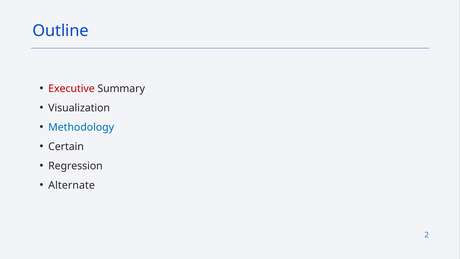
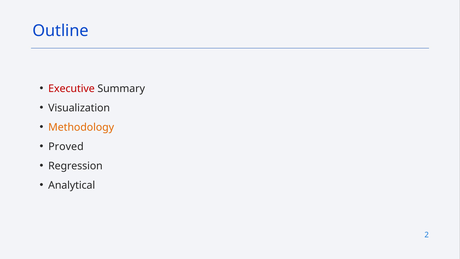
Methodology colour: blue -> orange (81, 127)
Certain: Certain -> Proved (66, 147)
Alternate: Alternate -> Analytical (72, 185)
